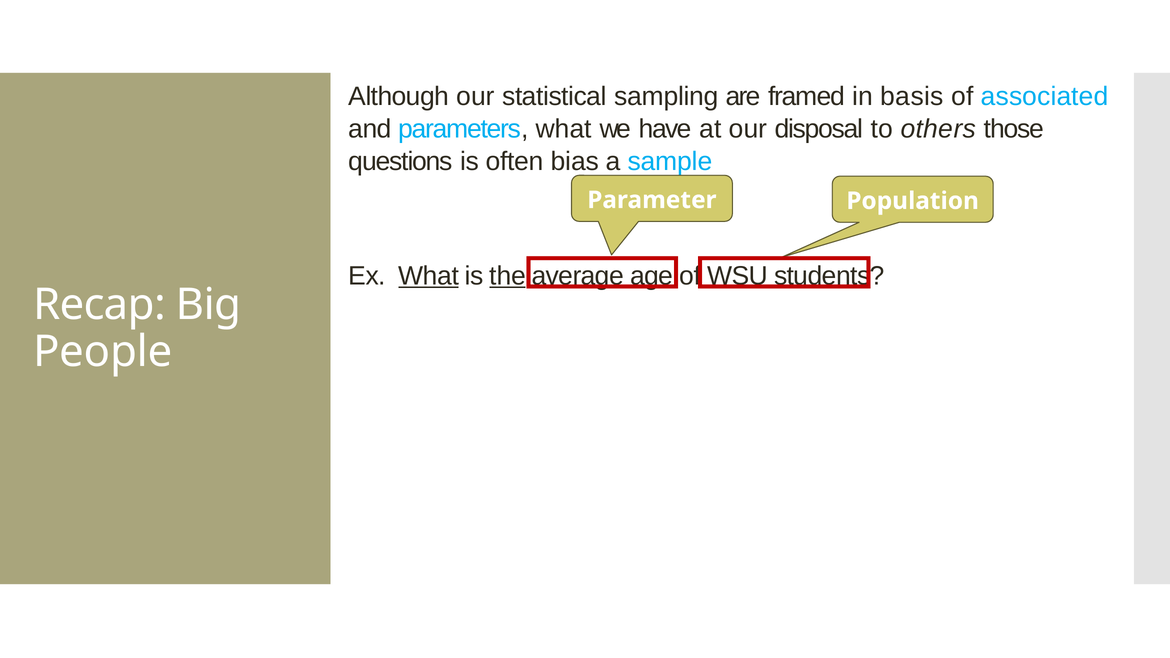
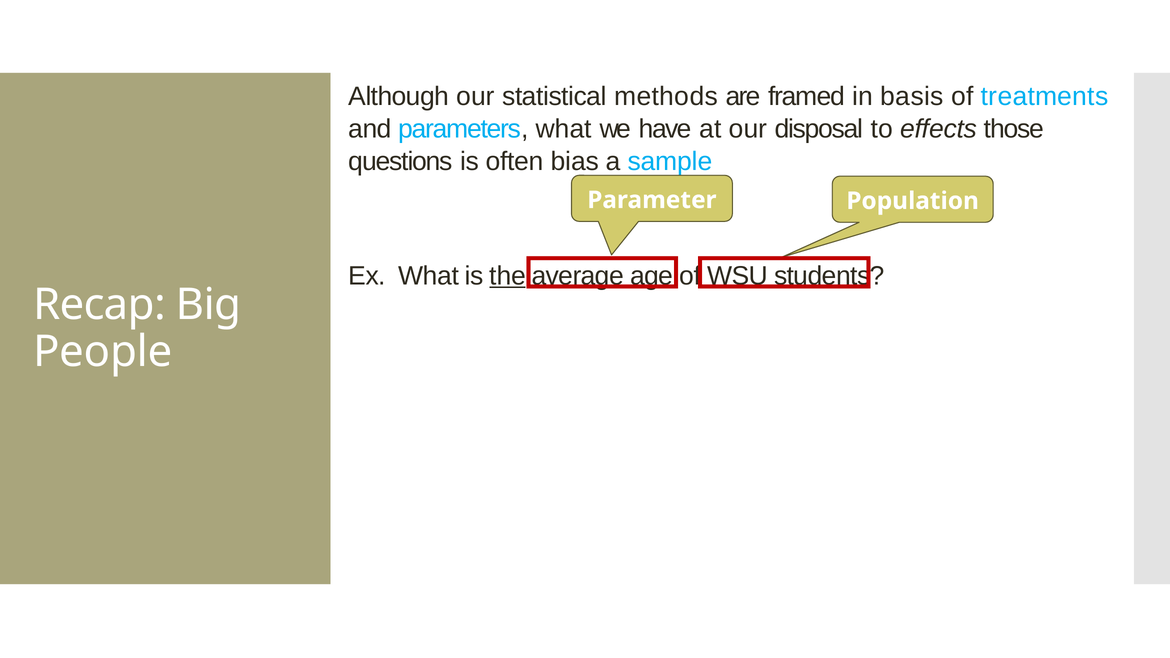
sampling: sampling -> methods (666, 96)
associated: associated -> treatments (1045, 96)
others: others -> effects (939, 129)
What underline: present -> none (429, 276)
